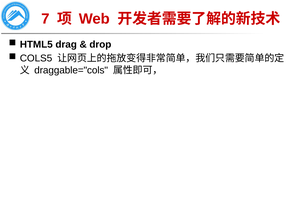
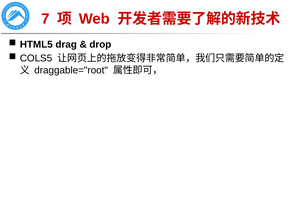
draggable="cols: draggable="cols -> draggable="root (71, 70)
